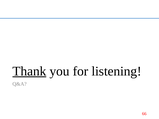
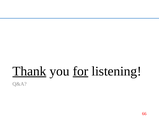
for underline: none -> present (80, 71)
